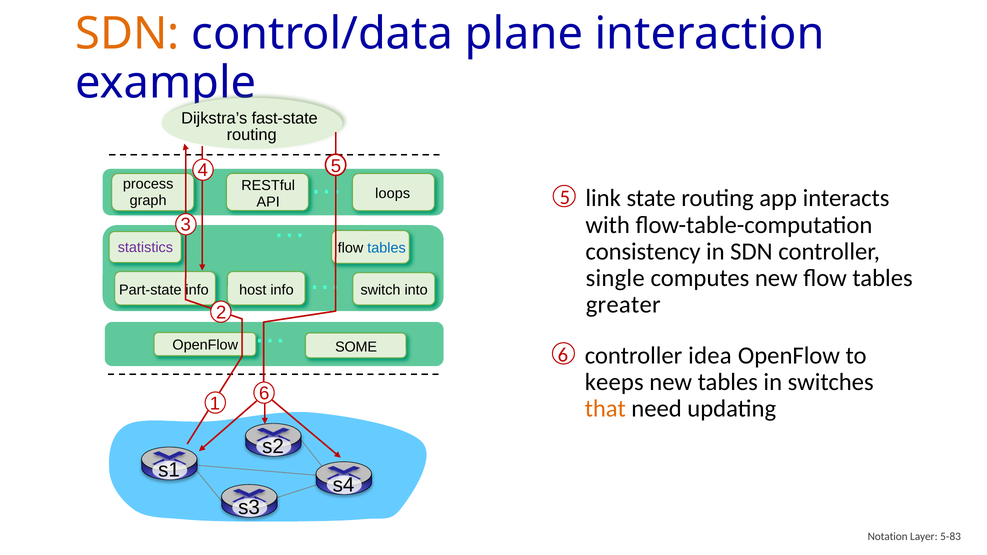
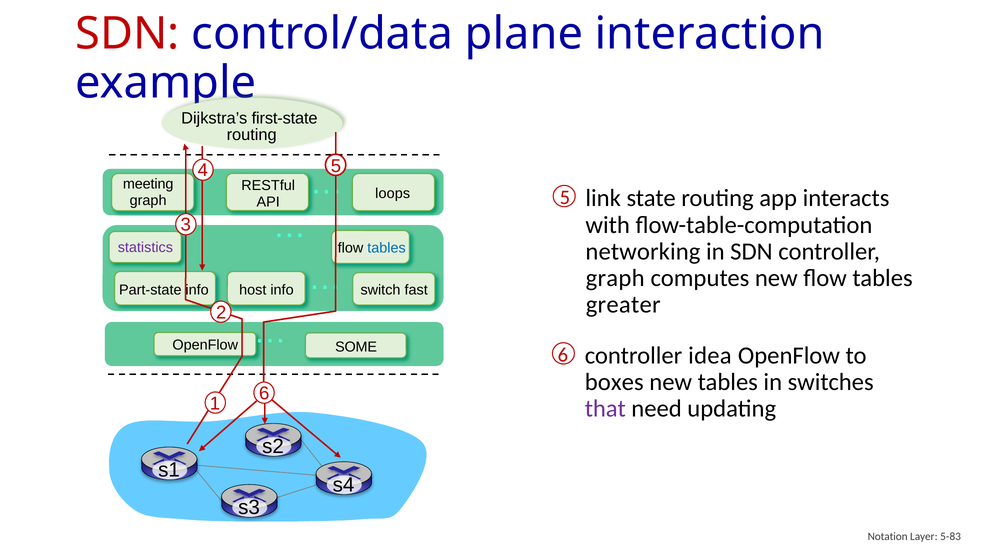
SDN colour: orange -> red (127, 34)
fast-state: fast-state -> first-state (285, 118)
process: process -> meeting (148, 184)
consistency: consistency -> networking (643, 252)
single: single -> graph (615, 278)
into: into -> fast (416, 290)
keeps: keeps -> boxes (614, 382)
that colour: orange -> purple (605, 409)
